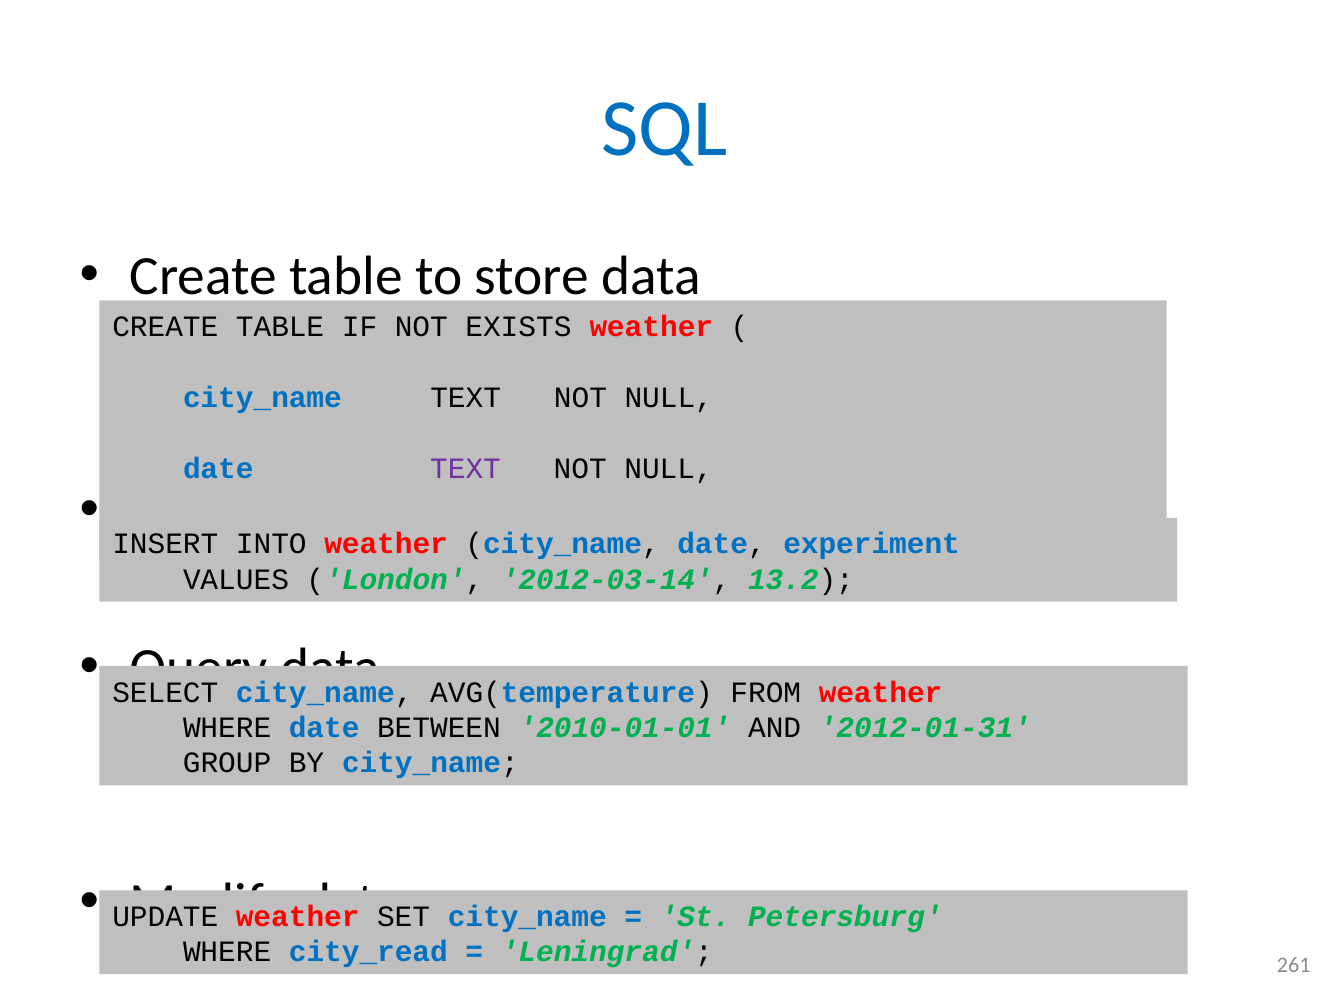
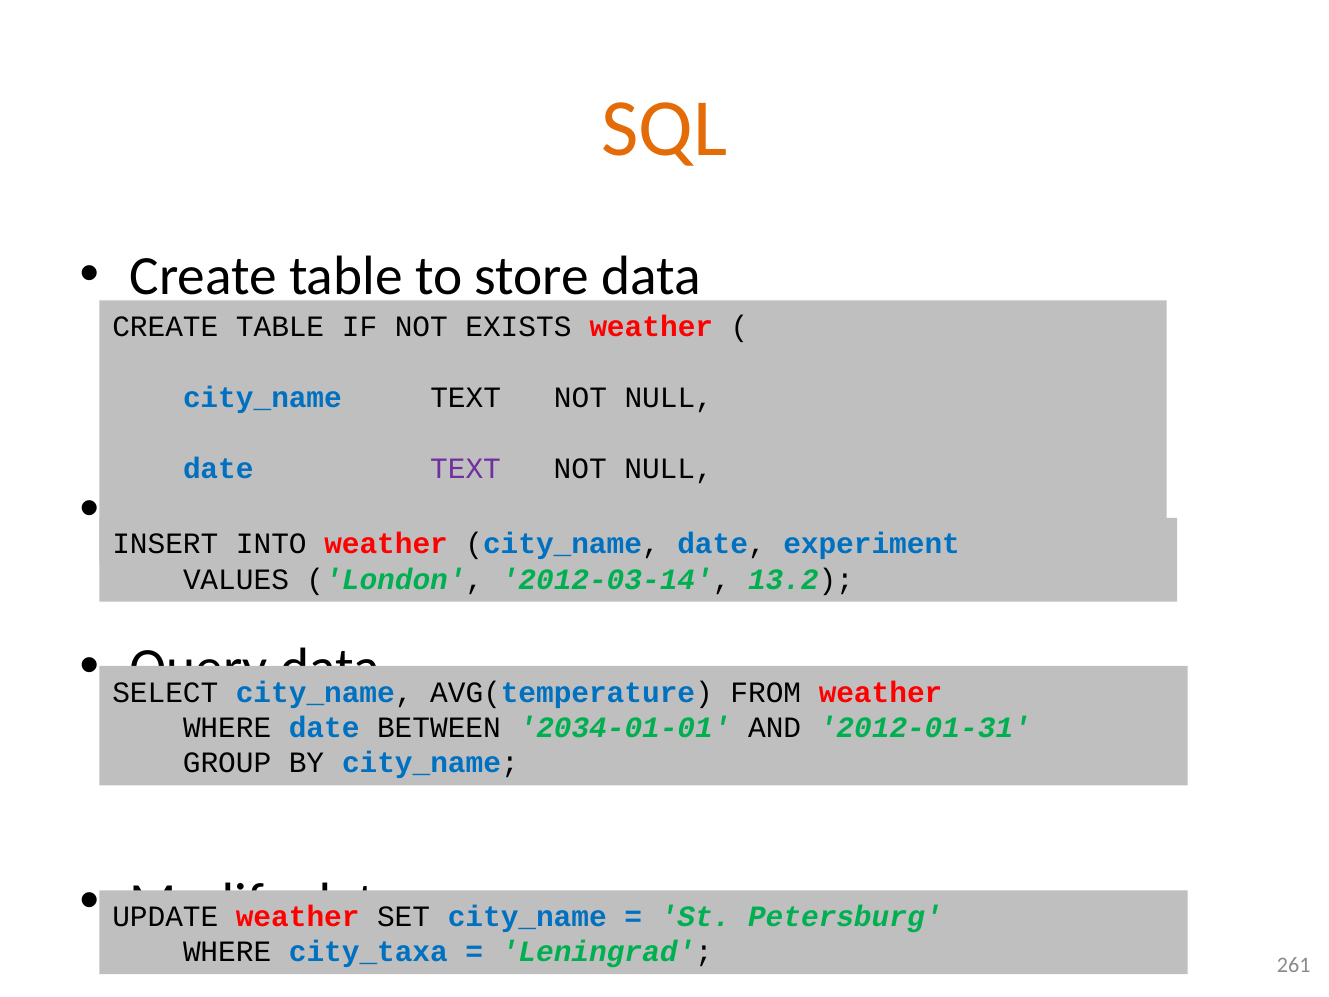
SQL colour: blue -> orange (664, 129)
2010-01-01: 2010-01-01 -> 2034-01-01 (625, 728)
city_read: city_read -> city_taxa (368, 952)
